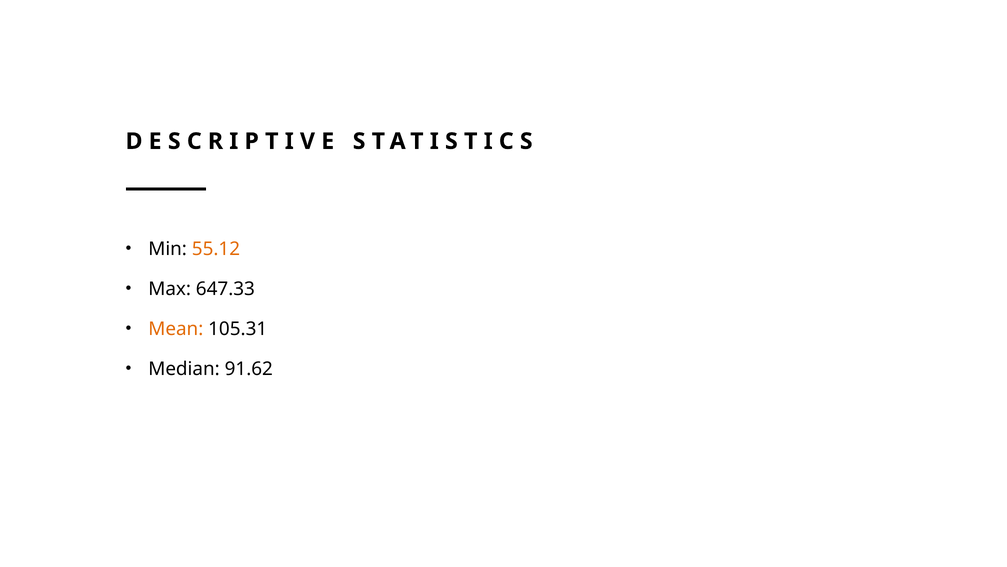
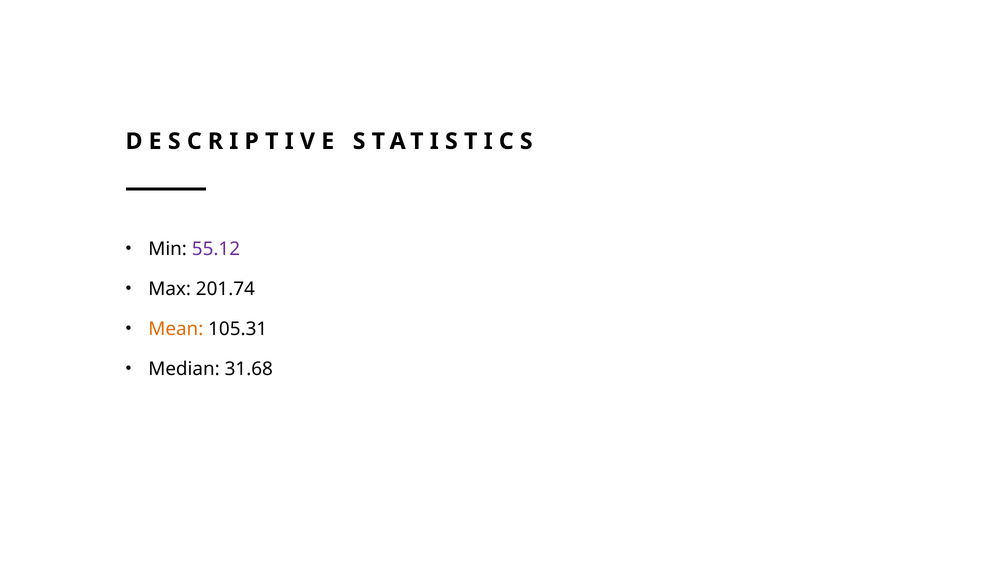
55.12 colour: orange -> purple (216, 249)
647.33: 647.33 -> 201.74 (225, 289)
91.62: 91.62 -> 31.68 (249, 368)
